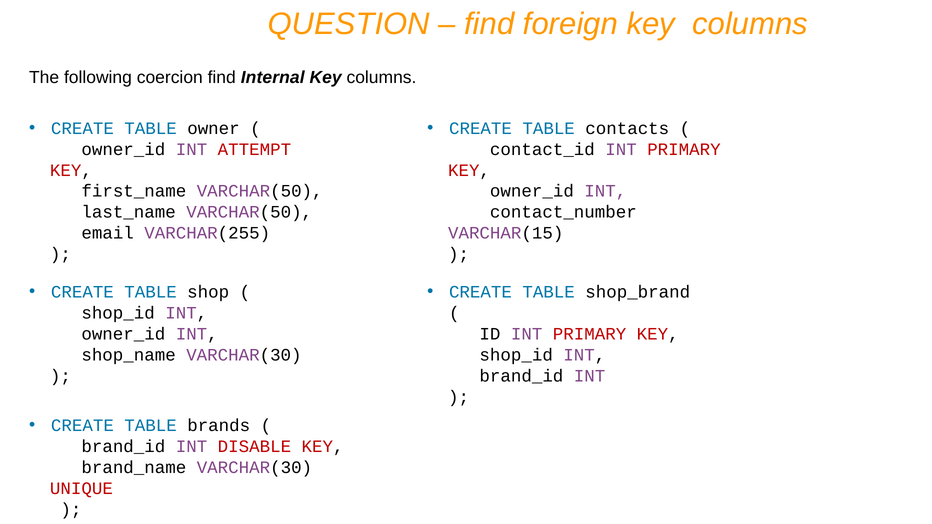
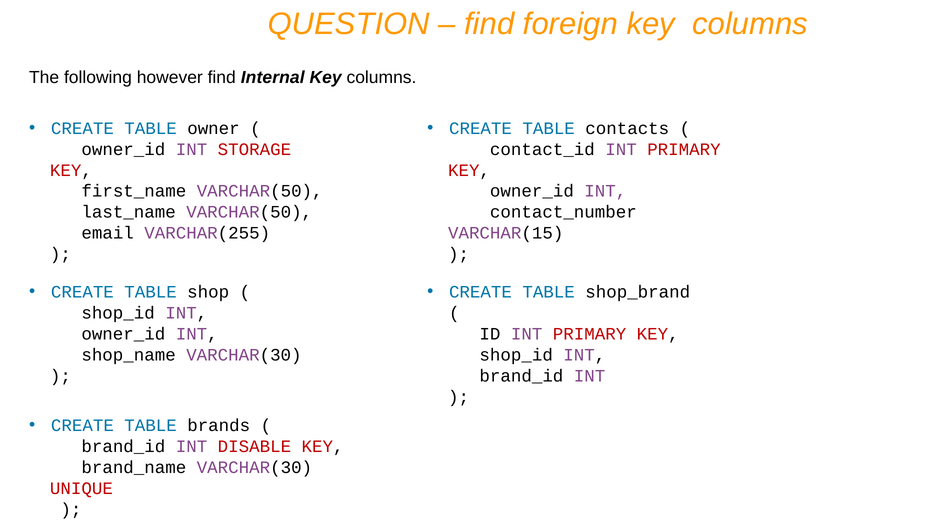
coercion: coercion -> however (170, 78)
ATTEMPT: ATTEMPT -> STORAGE (254, 149)
